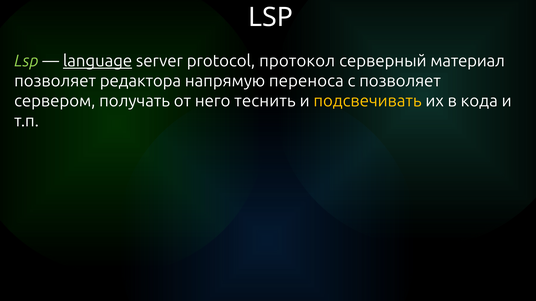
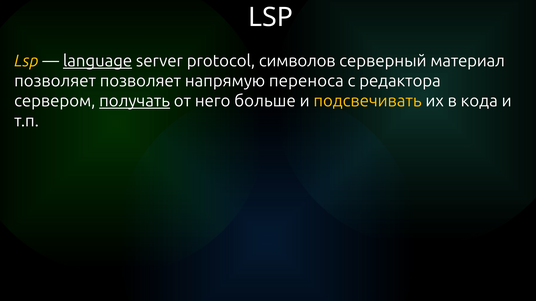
Lsp colour: light green -> yellow (26, 61)
протокол: протокол -> символов (297, 61)
позволяет редактора: редактора -> позволяет (140, 81)
с позволяет: позволяет -> редактора (400, 81)
получать underline: none -> present (135, 101)
теснить: теснить -> больше (265, 101)
